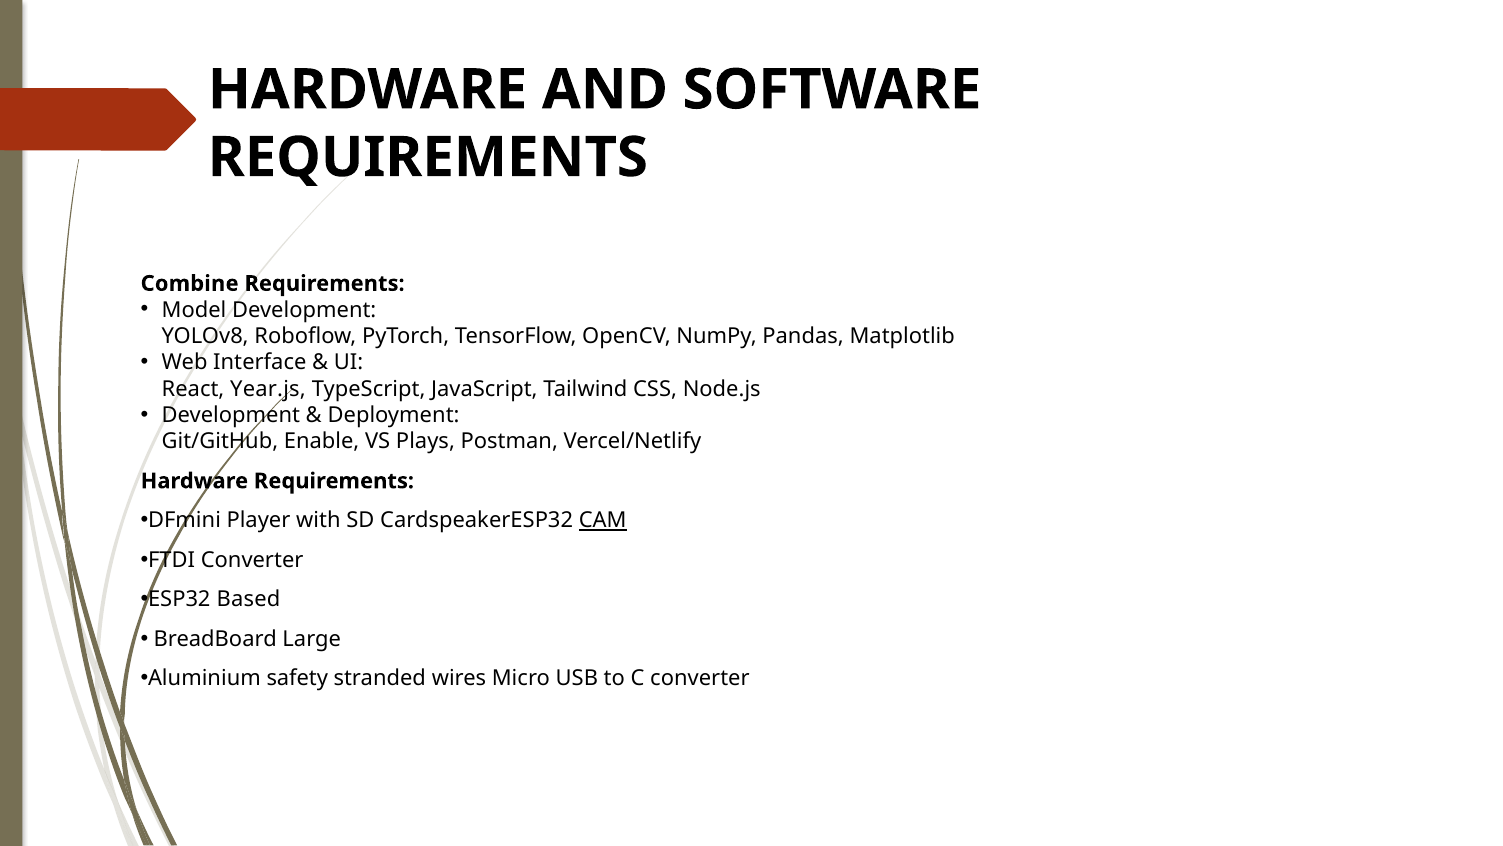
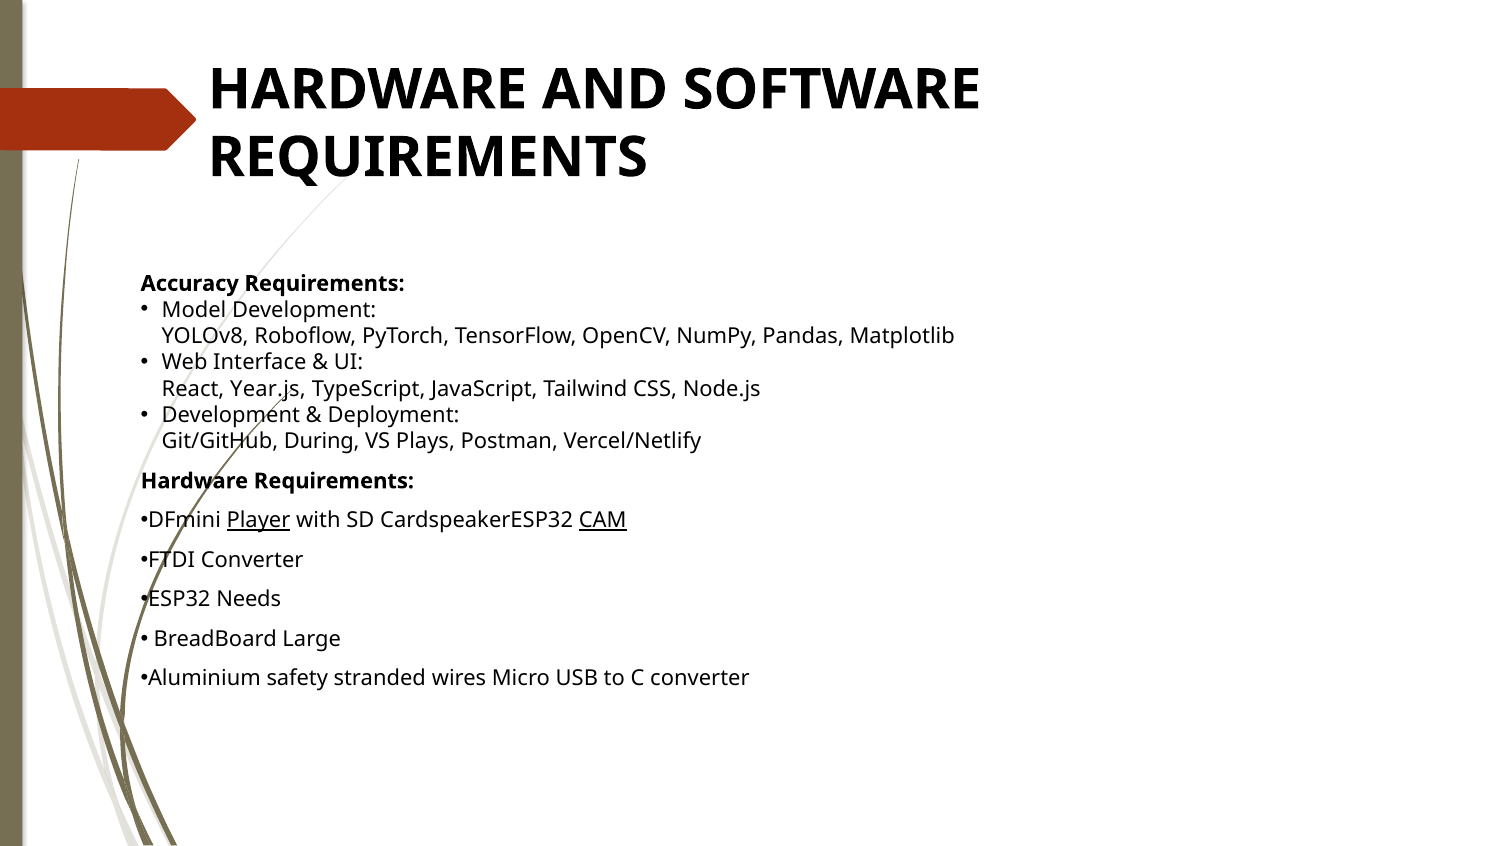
Combine: Combine -> Accuracy (190, 283)
Enable: Enable -> During (322, 441)
Player underline: none -> present (258, 520)
Based: Based -> Needs (249, 599)
